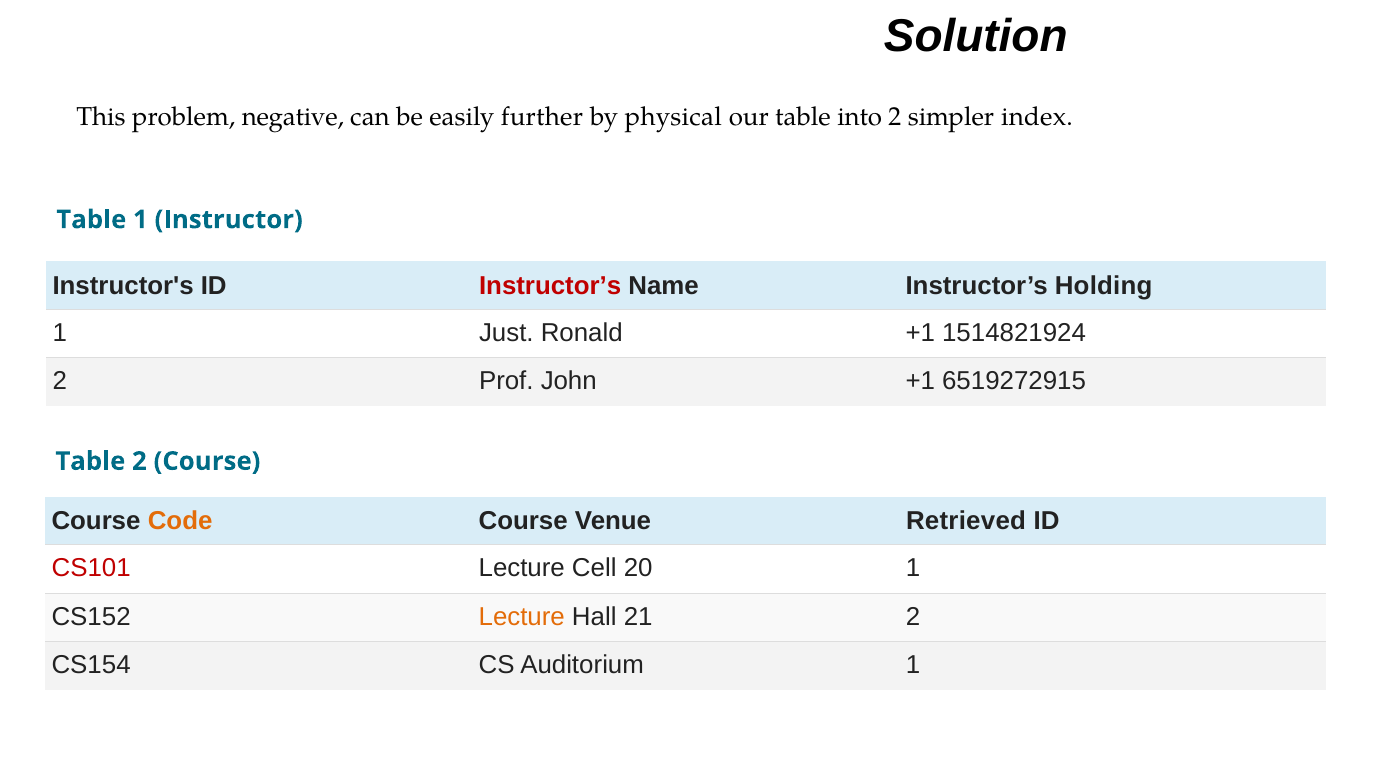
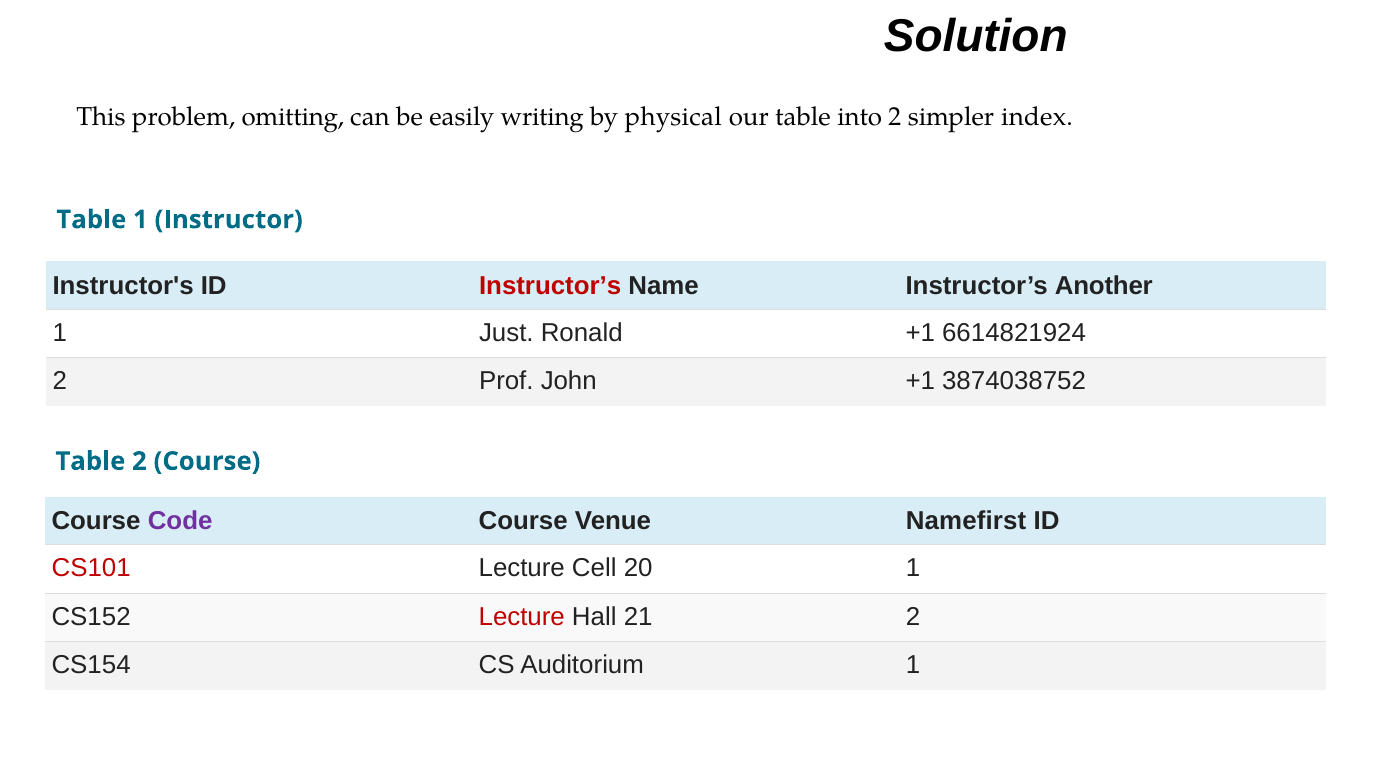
negative: negative -> omitting (293, 117)
further: further -> writing (542, 117)
Holding: Holding -> Another (1104, 286)
1514821924: 1514821924 -> 6614821924 (1014, 333)
6519272915: 6519272915 -> 3874038752 (1014, 381)
Code colour: orange -> purple (180, 521)
Retrieved: Retrieved -> Namefirst (966, 521)
Lecture colour: orange -> red (522, 617)
